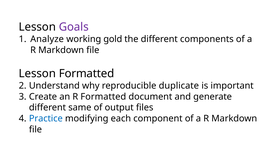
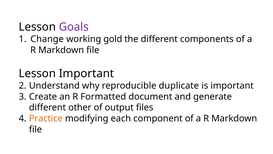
Analyze: Analyze -> Change (47, 39)
Lesson Formatted: Formatted -> Important (86, 73)
same: same -> other (80, 107)
Practice colour: blue -> orange (46, 118)
